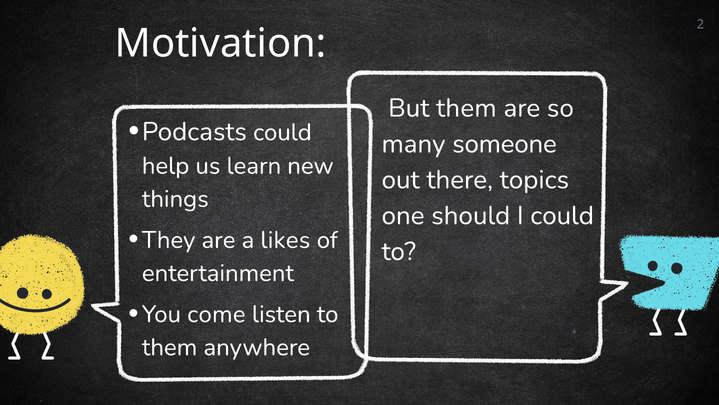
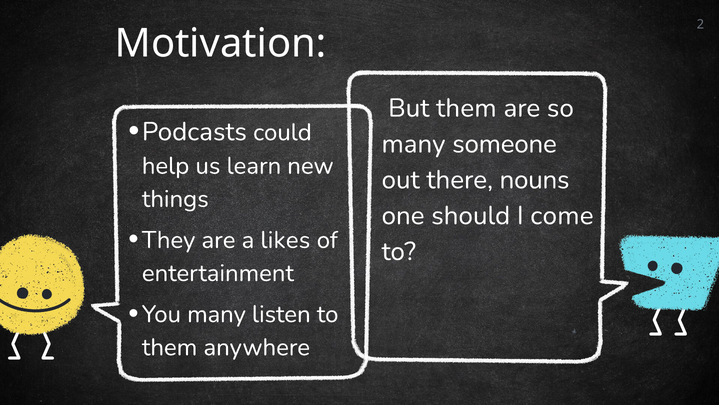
topics: topics -> nouns (535, 179)
I could: could -> come (562, 215)
You come: come -> many (217, 314)
